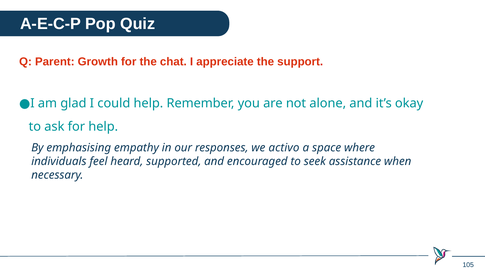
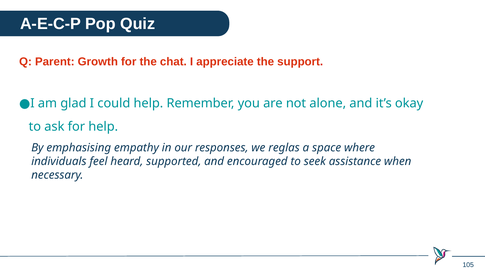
activo: activo -> reglas (284, 148)
